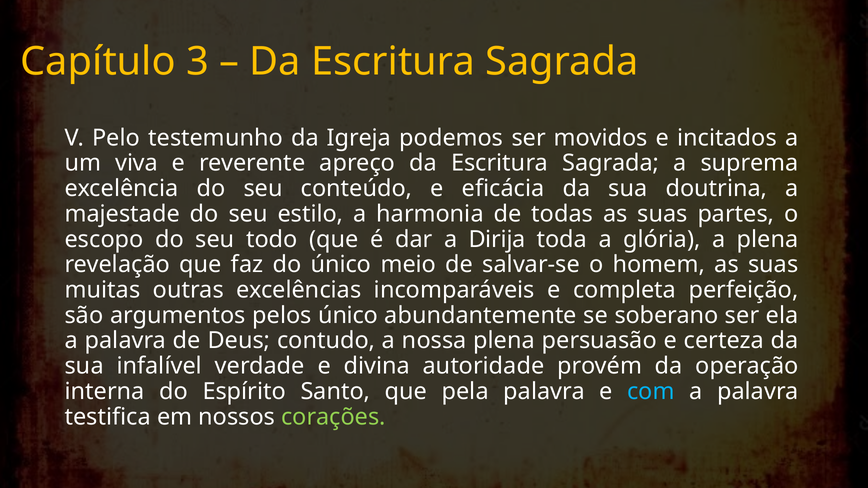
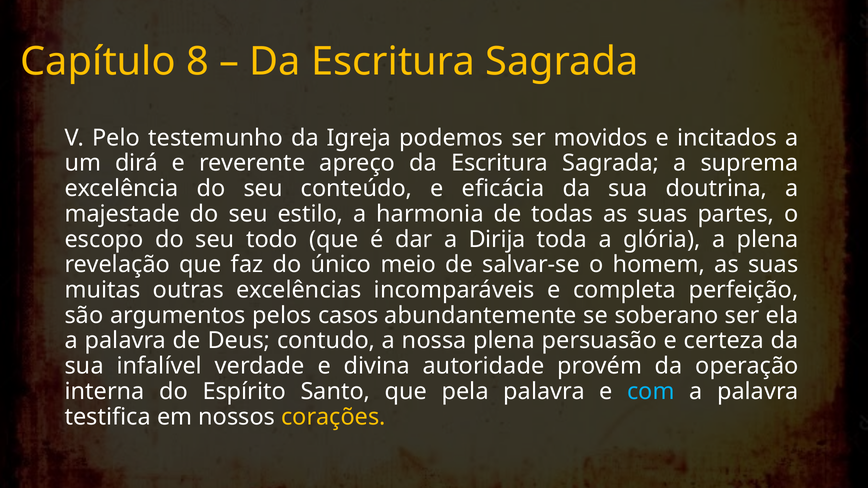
3: 3 -> 8 (197, 62)
viva: viva -> dirá (137, 163)
pelos único: único -> casos (348, 316)
corações colour: light green -> yellow (333, 417)
